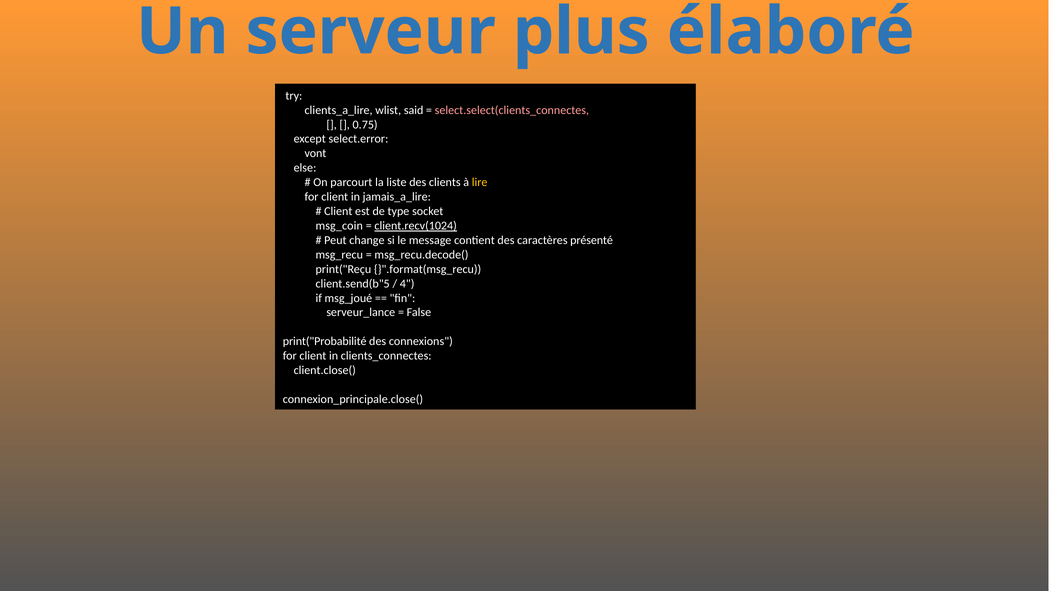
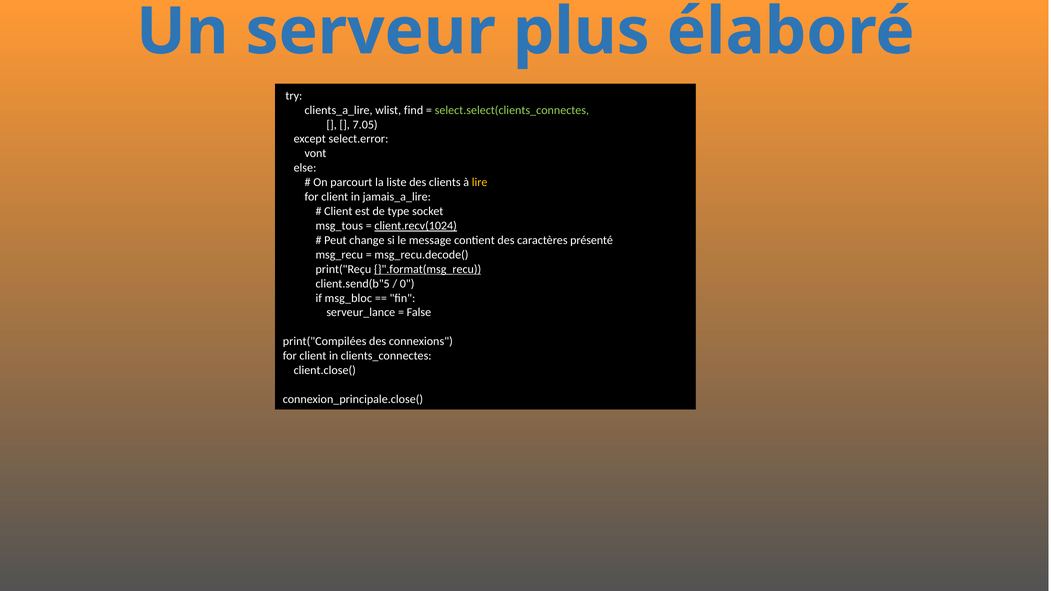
said: said -> find (414, 110)
select.select(clients_connectes colour: pink -> light green (512, 110)
0.75: 0.75 -> 7.05 (365, 125)
msg_coin: msg_coin -> msg_tous (339, 226)
}".format(msg_recu underline: none -> present (428, 269)
4: 4 -> 0 (407, 284)
msg_joué: msg_joué -> msg_bloc (348, 298)
print("Probabilité: print("Probabilité -> print("Compilées (325, 342)
